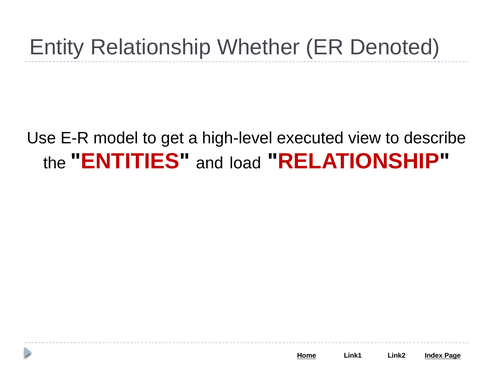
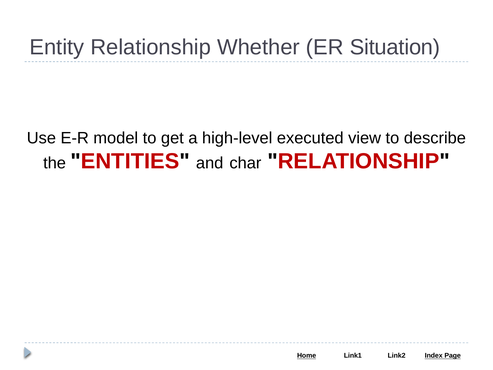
Denoted: Denoted -> Situation (395, 47)
load: load -> char (245, 163)
